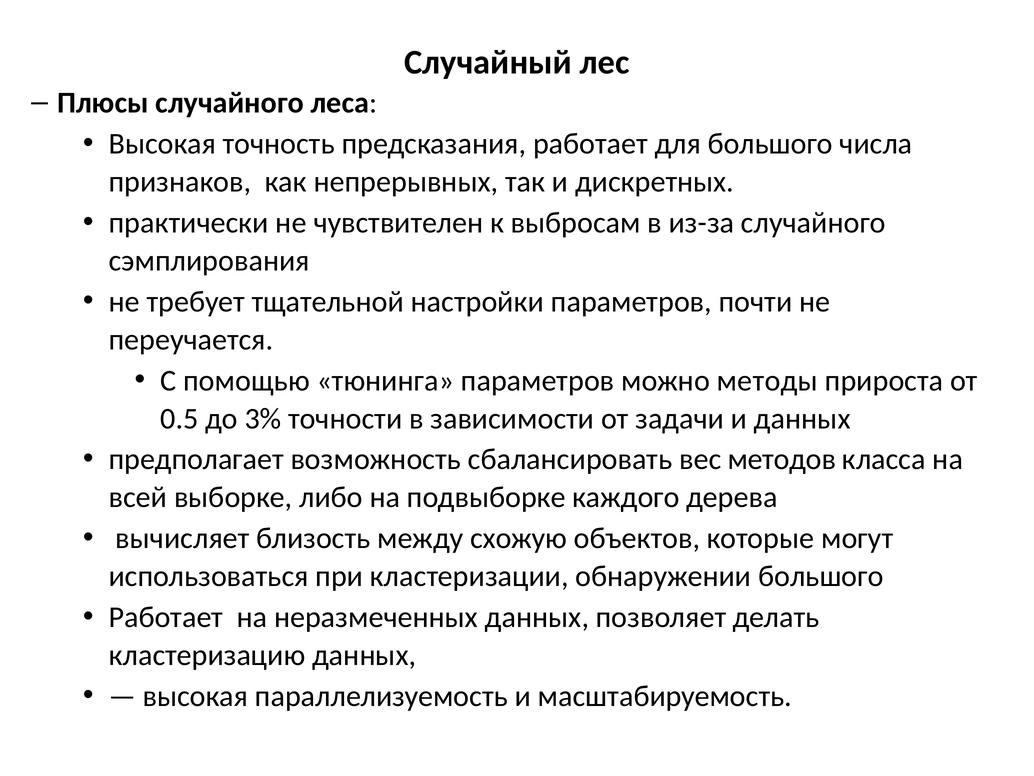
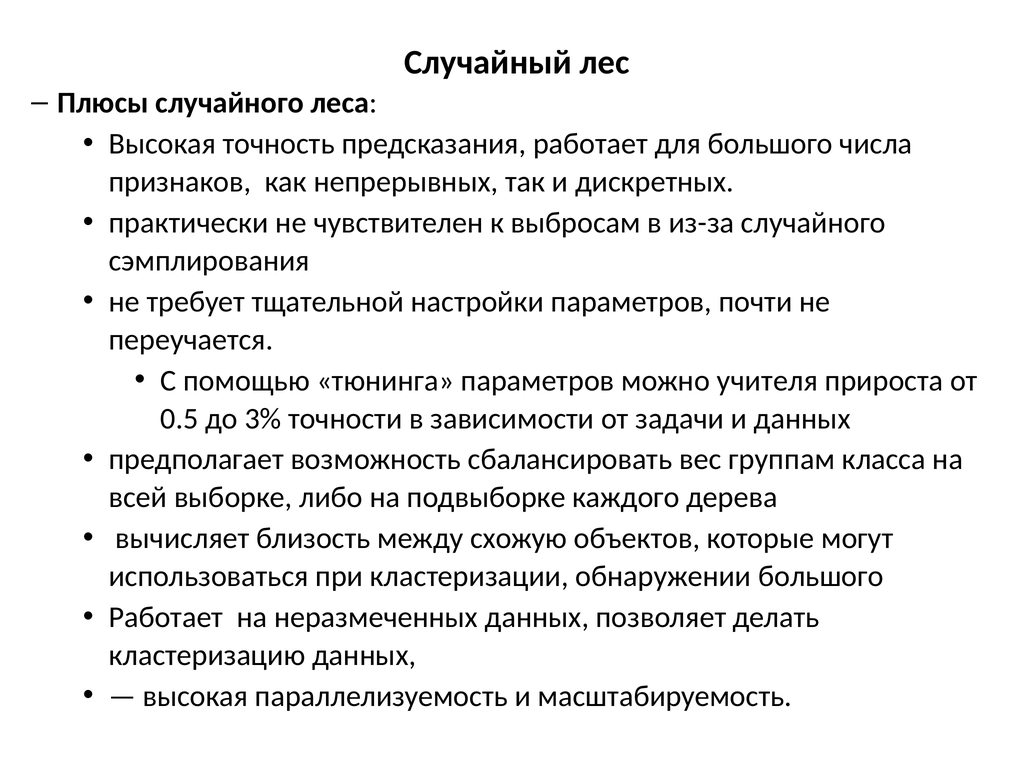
методы: методы -> учителя (767, 380)
методов: методов -> группам (782, 459)
